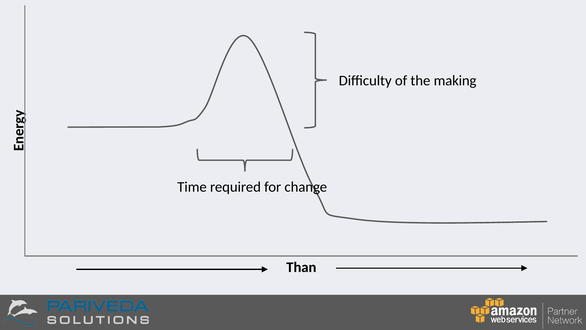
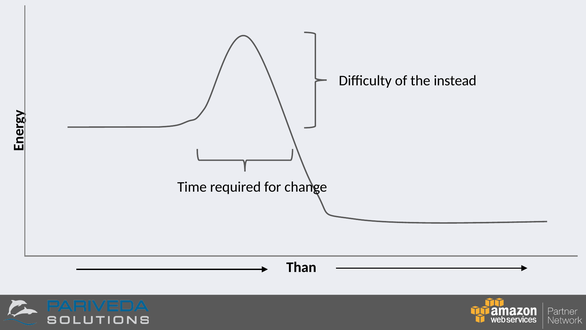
making: making -> instead (455, 80)
